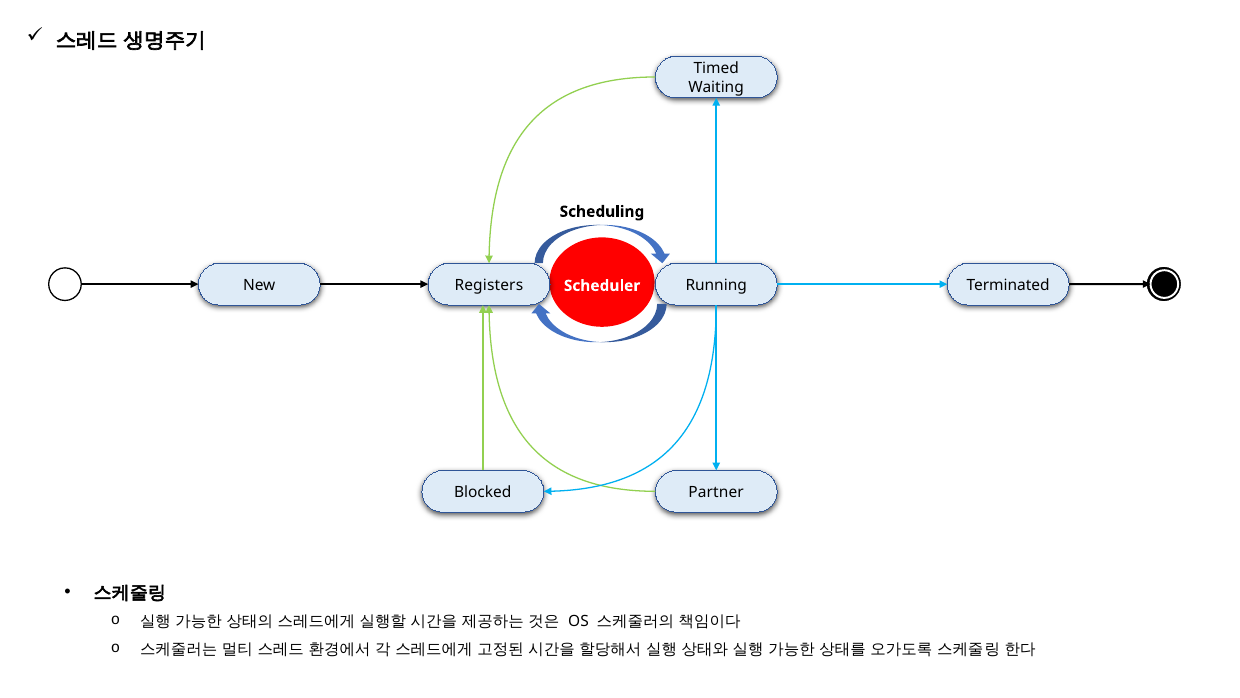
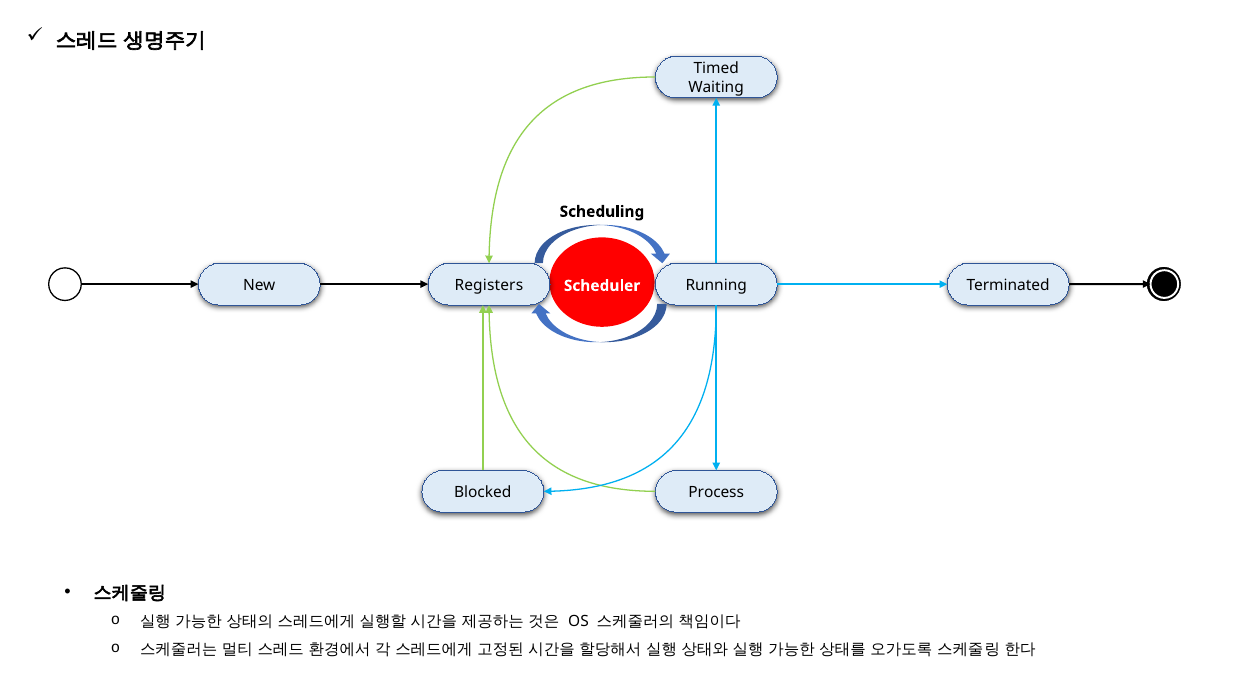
Partner: Partner -> Process (716, 492)
